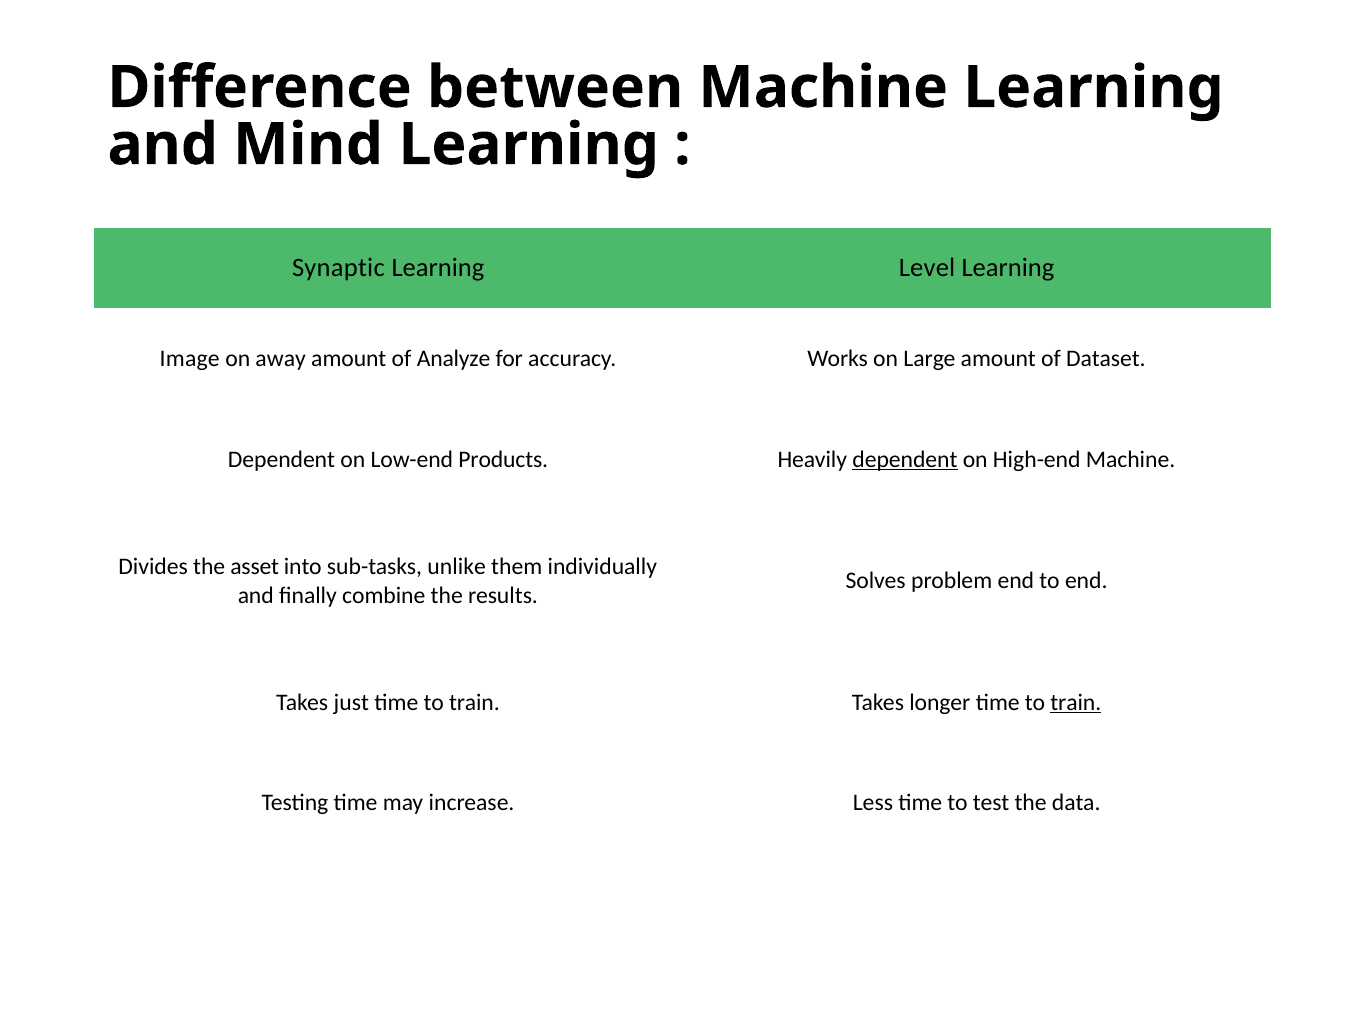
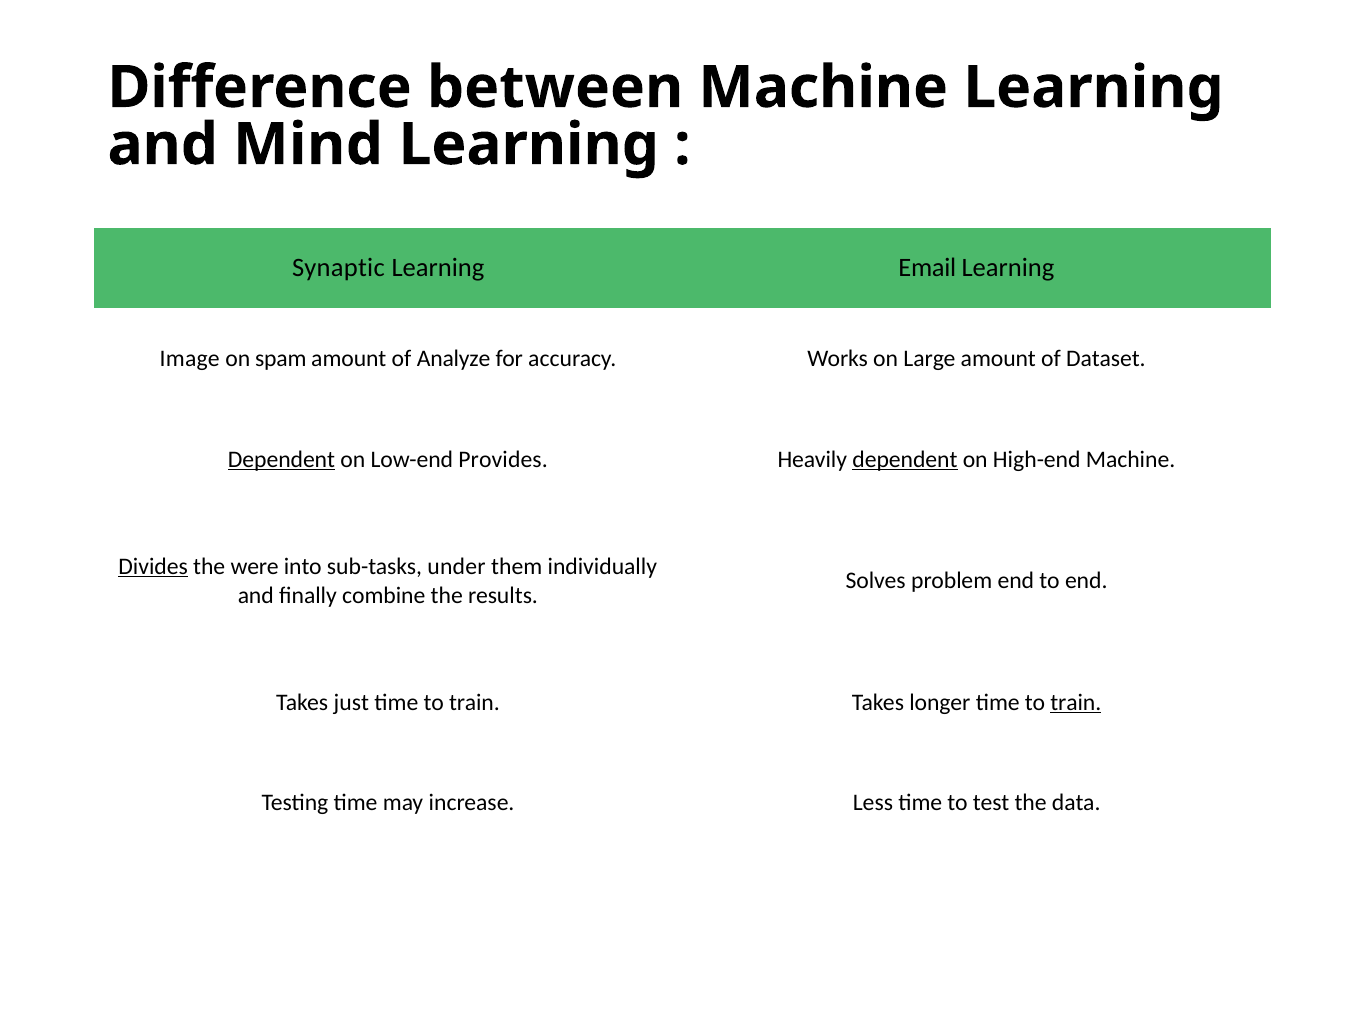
Level: Level -> Email (927, 268)
away: away -> spam (281, 359)
Dependent underline: none -> present (281, 459)
Products: Products -> Provides (503, 459)
Divides underline: none -> present (153, 566)
asset: asset -> were (255, 566)
unlike: unlike -> under (457, 566)
